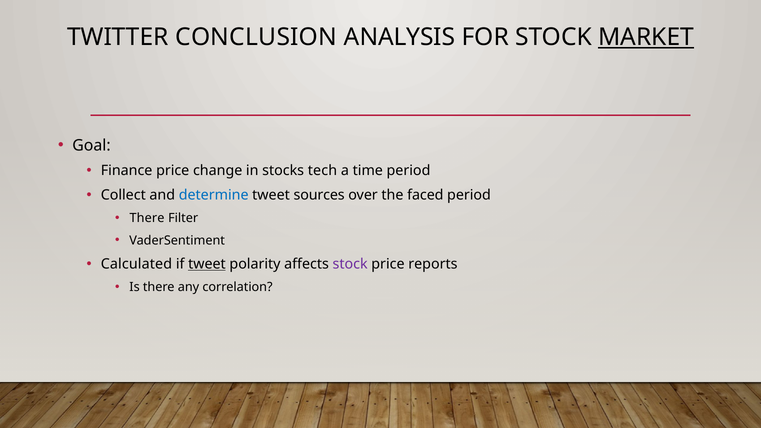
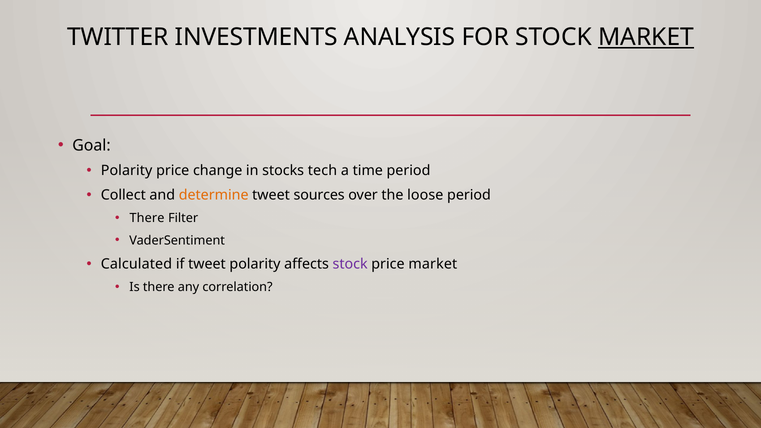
CONCLUSION: CONCLUSION -> INVESTMENTS (256, 37)
Finance: Finance -> Polarity (127, 171)
determine colour: blue -> orange (214, 195)
faced: faced -> loose (425, 195)
tweet underline: present -> none (207, 264)
price reports: reports -> market (433, 264)
